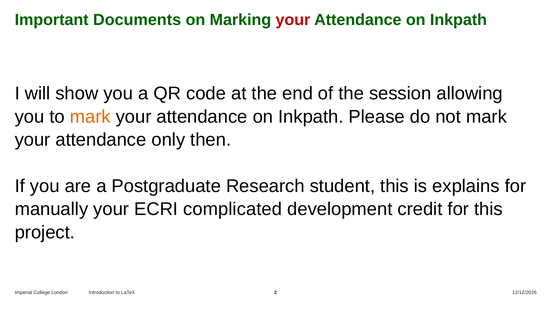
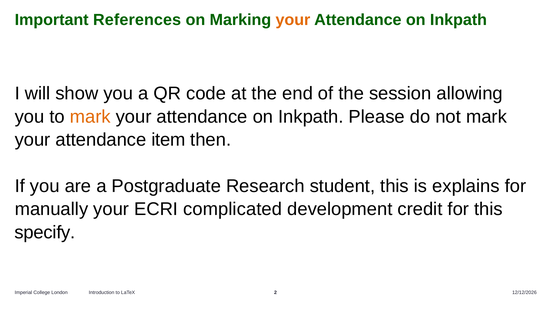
Documents: Documents -> References (137, 20)
your colour: red -> orange (293, 20)
only: only -> item (168, 140)
project: project -> specify (45, 232)
